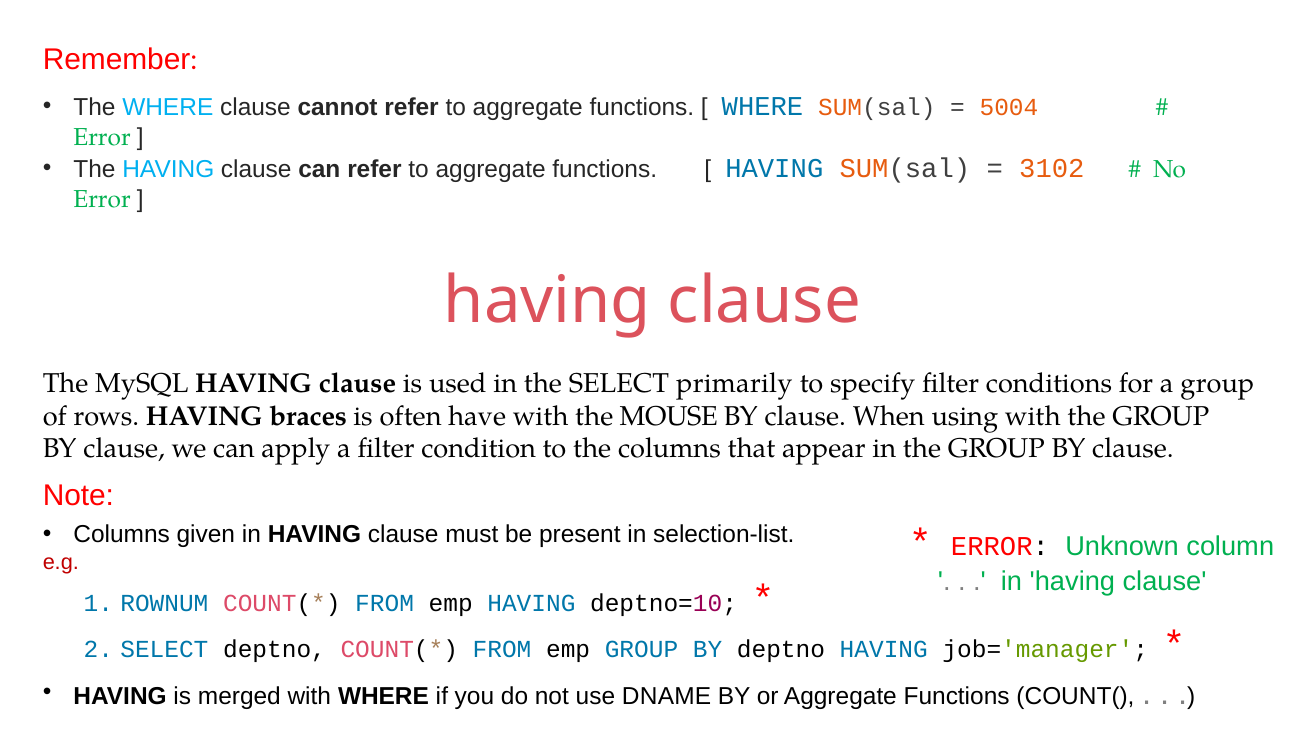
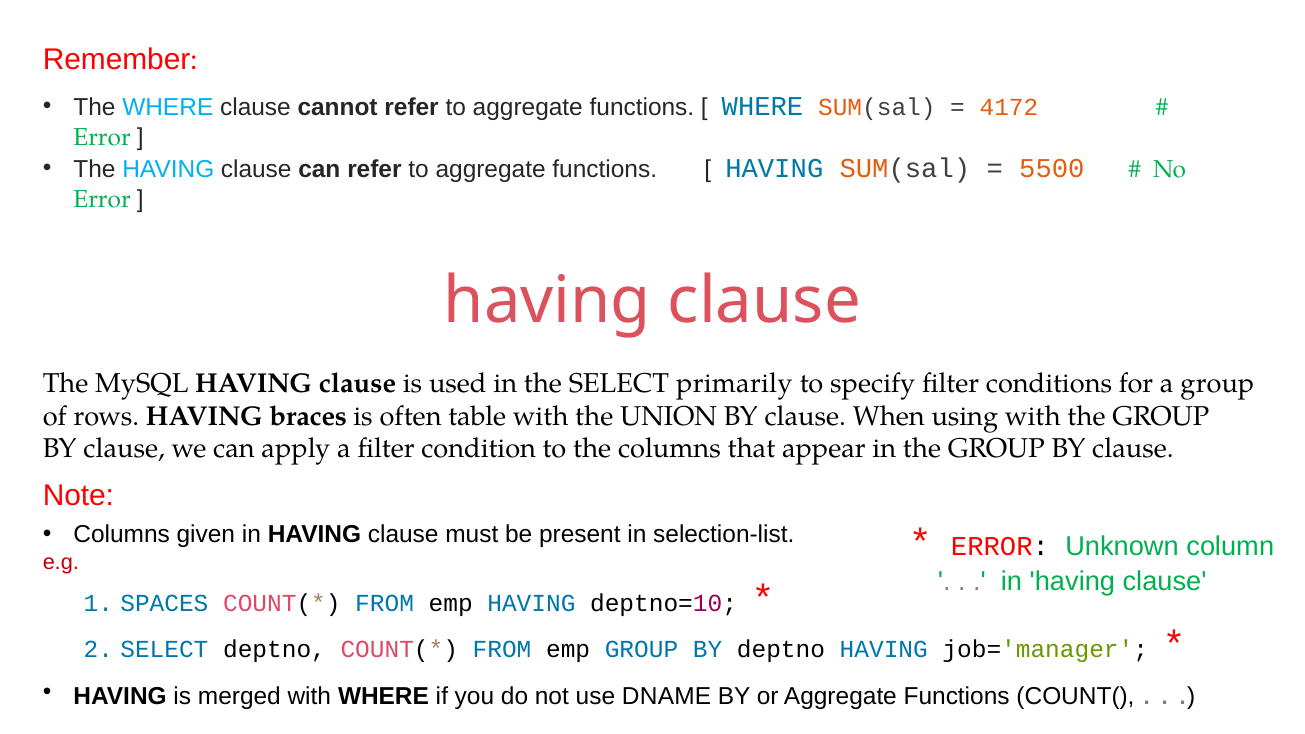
5004: 5004 -> 4172 (1009, 108)
3102: 3102 -> 5500 (1052, 169)
have: have -> table (477, 416)
MOUSE: MOUSE -> UNION (669, 416)
ROWNUM: ROWNUM -> SPACES (164, 604)
